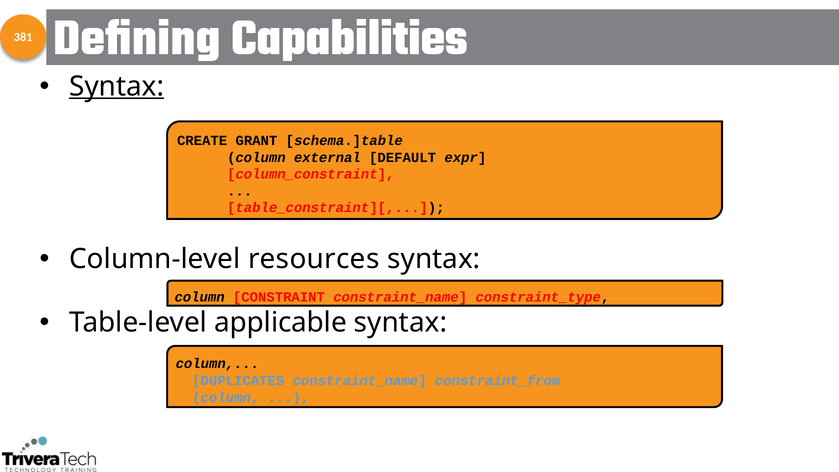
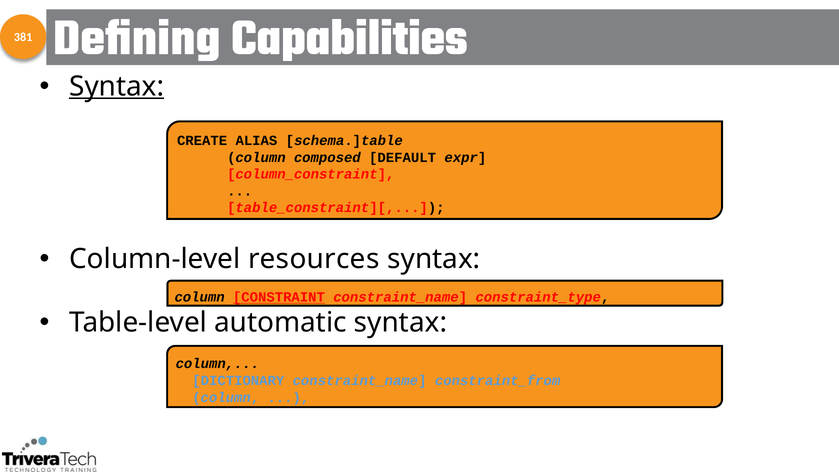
GRANT: GRANT -> ALIAS (256, 141)
external: external -> composed (327, 157)
CONSTRAINT underline: none -> present (279, 297)
applicable: applicable -> automatic (280, 323)
DUPLICATES: DUPLICATES -> DICTIONARY (238, 381)
